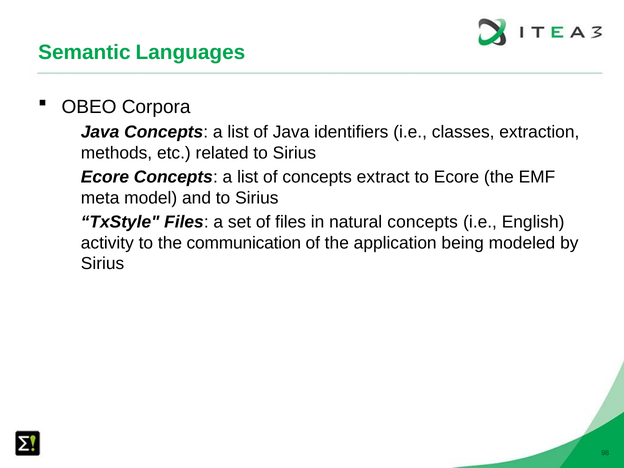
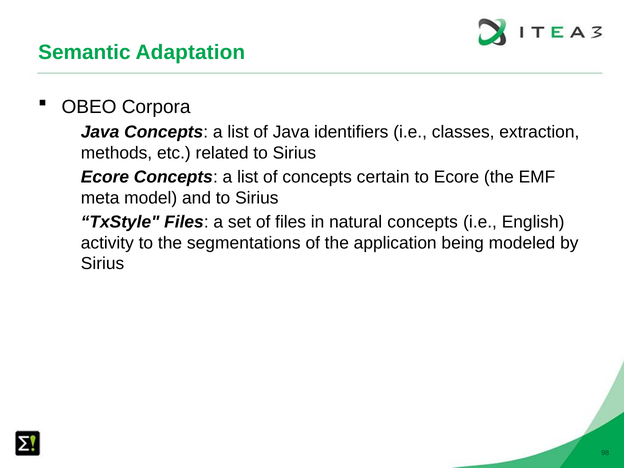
Languages: Languages -> Adaptation (190, 52)
extract: extract -> certain (383, 177)
communication: communication -> segmentations (244, 243)
